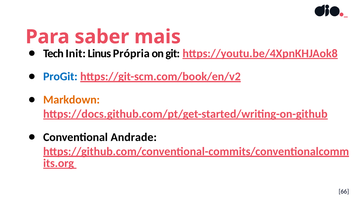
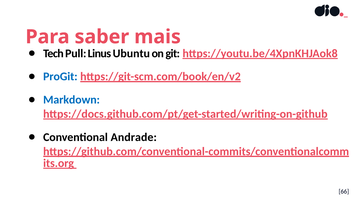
Init: Init -> Pull (76, 53)
Própria: Própria -> Ubuntu (131, 53)
Markdown colour: orange -> blue (72, 100)
